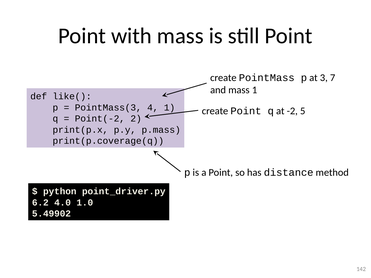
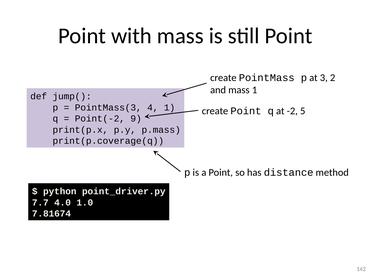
7: 7 -> 2 (333, 78)
like(: like( -> jump( (72, 96)
2: 2 -> 9 (136, 119)
6.2: 6.2 -> 7.7 (40, 203)
5.49902: 5.49902 -> 7.81674 (51, 214)
